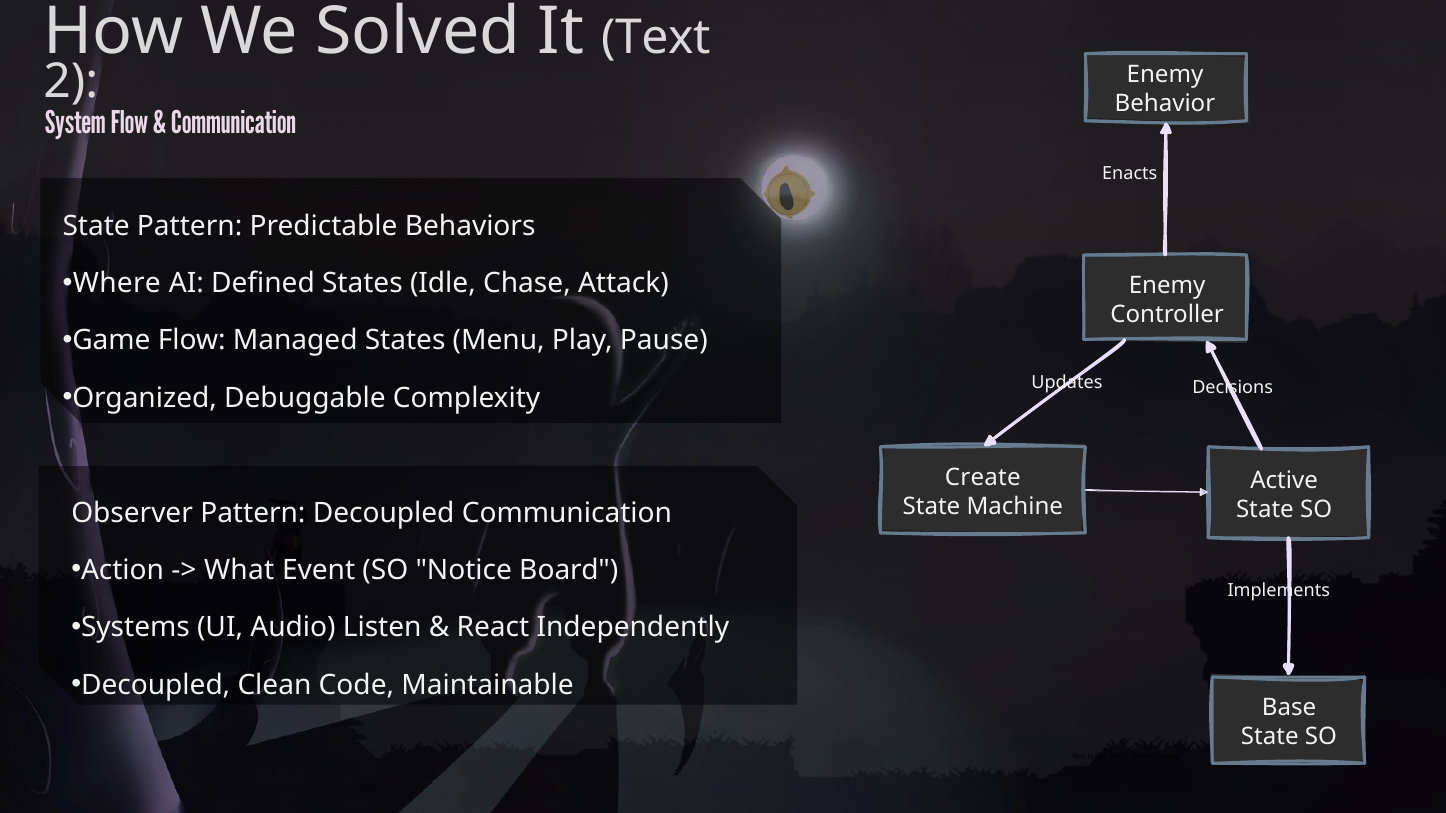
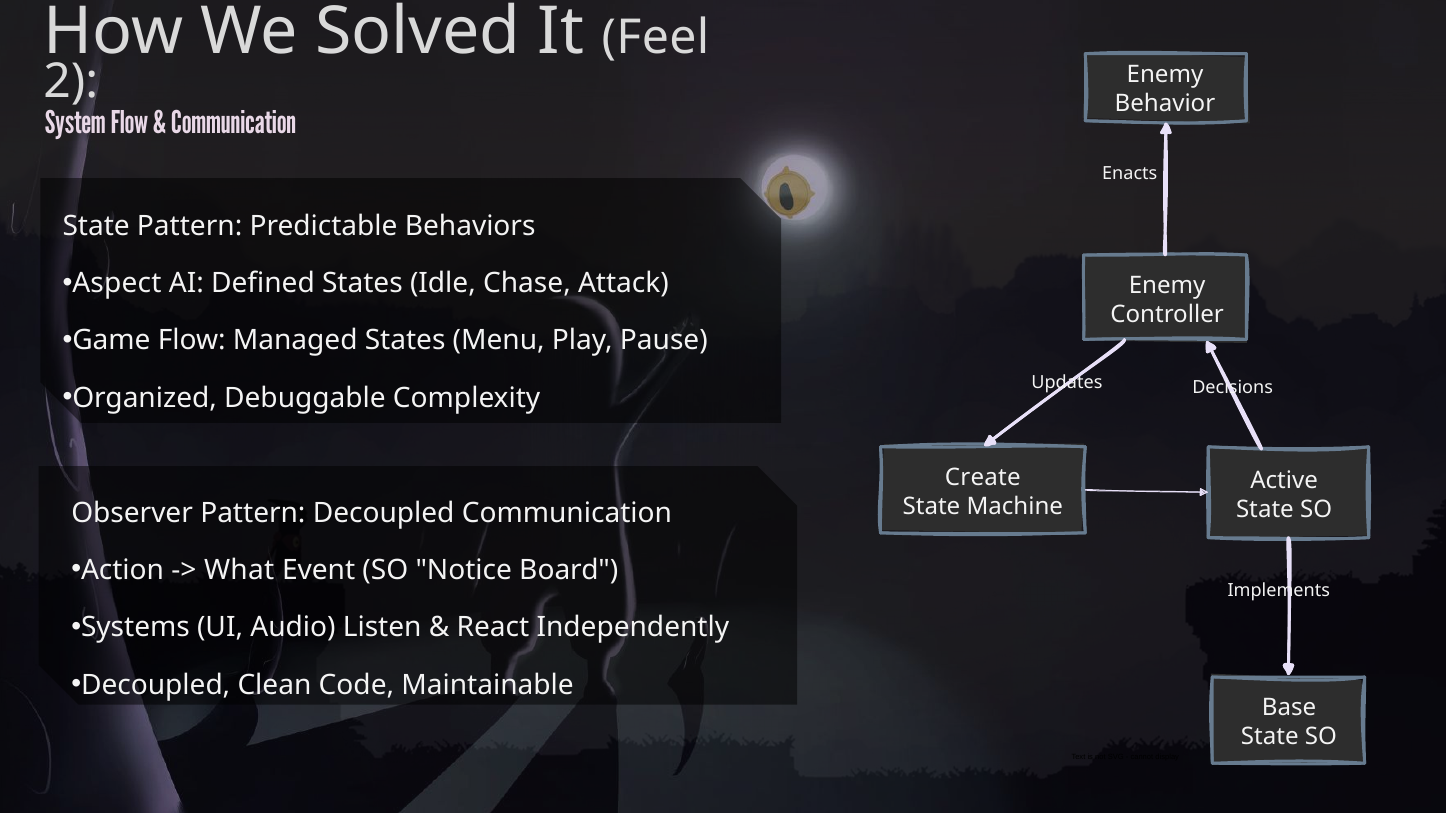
It Text: Text -> Feel (655, 38)
Where: Where -> Aspect (117, 283)
